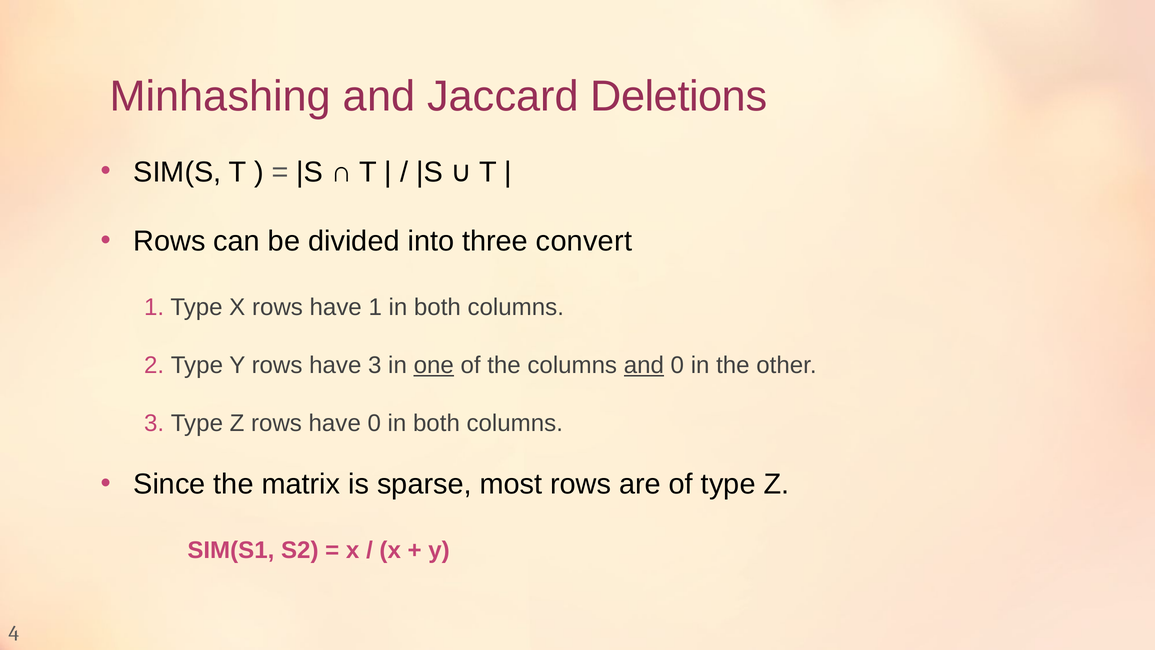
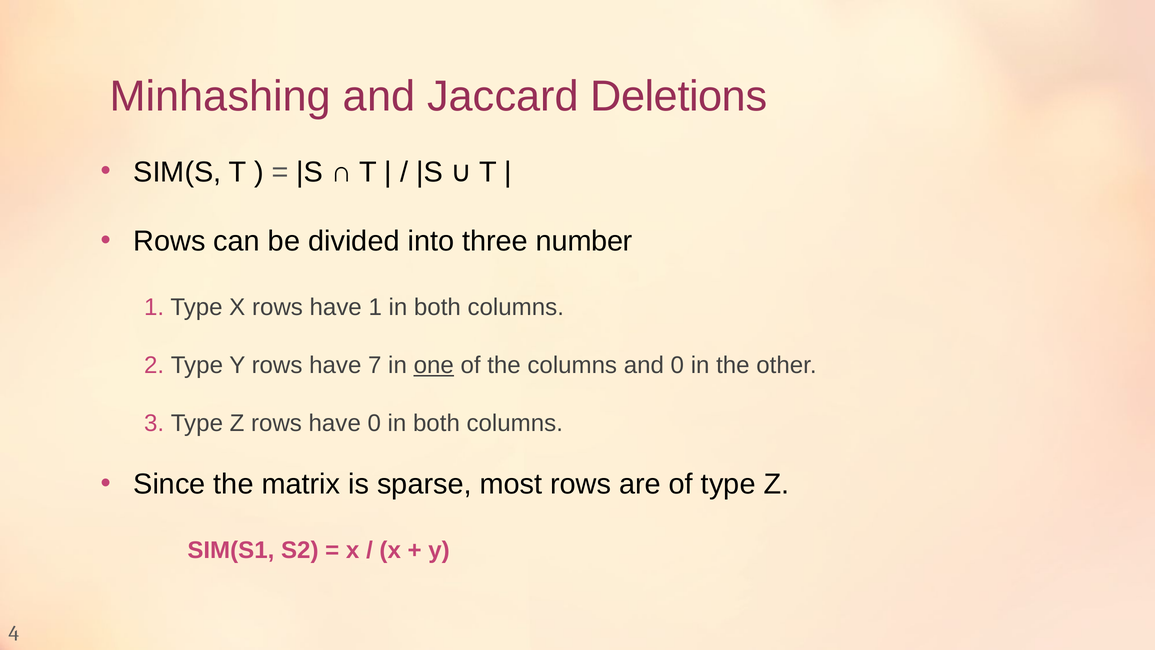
convert: convert -> number (584, 241)
have 3: 3 -> 7 (375, 365)
and underline: present -> none (644, 365)
